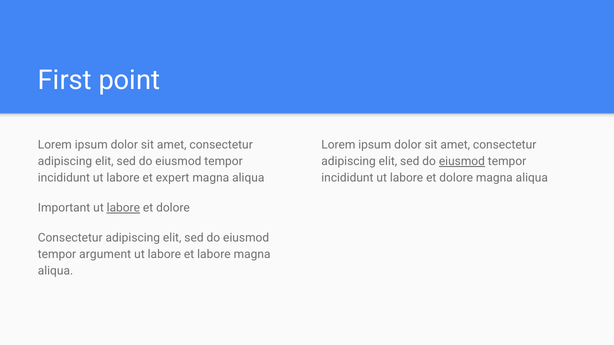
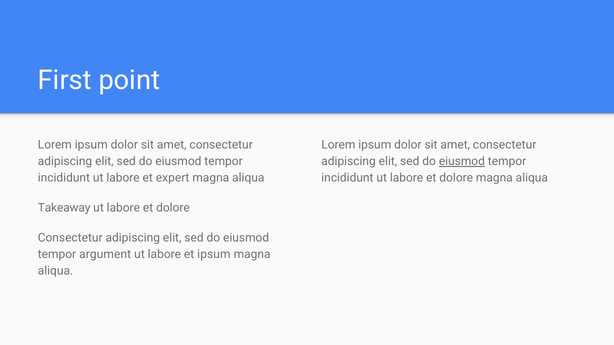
Important: Important -> Takeaway (64, 208)
labore underline: present -> none (123, 208)
et labore: labore -> ipsum (214, 255)
